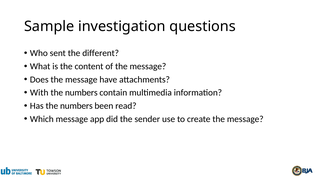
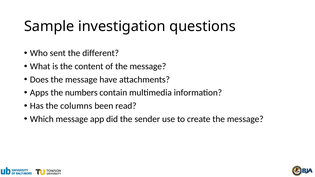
With: With -> Apps (39, 93)
Has the numbers: numbers -> columns (76, 106)
